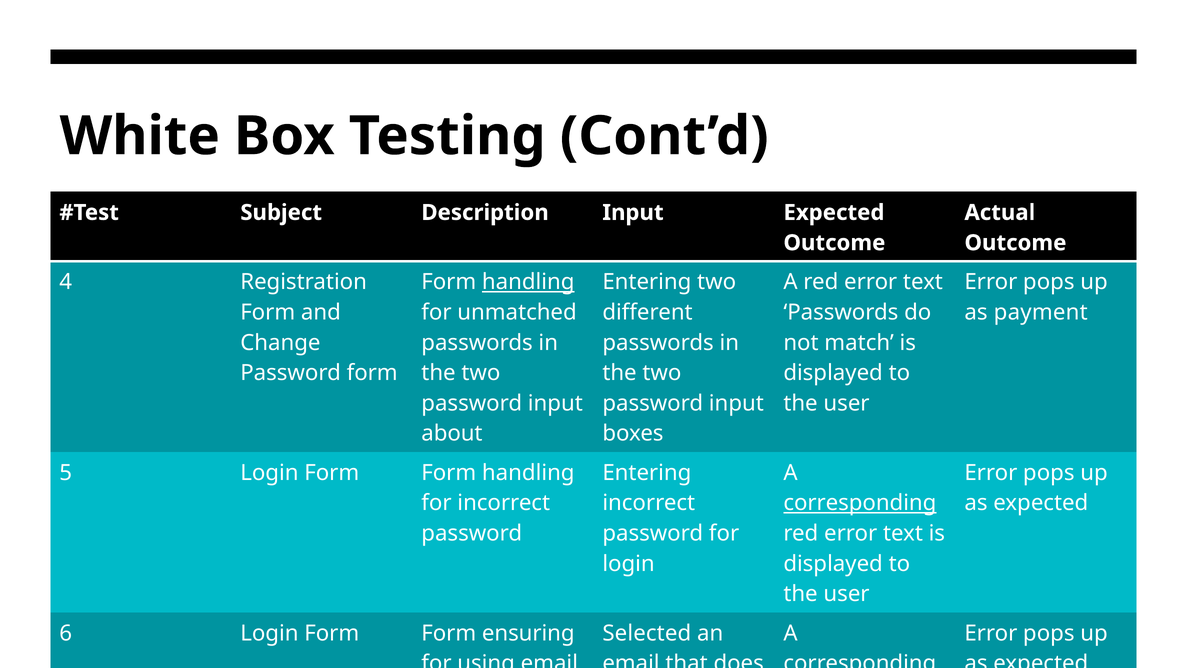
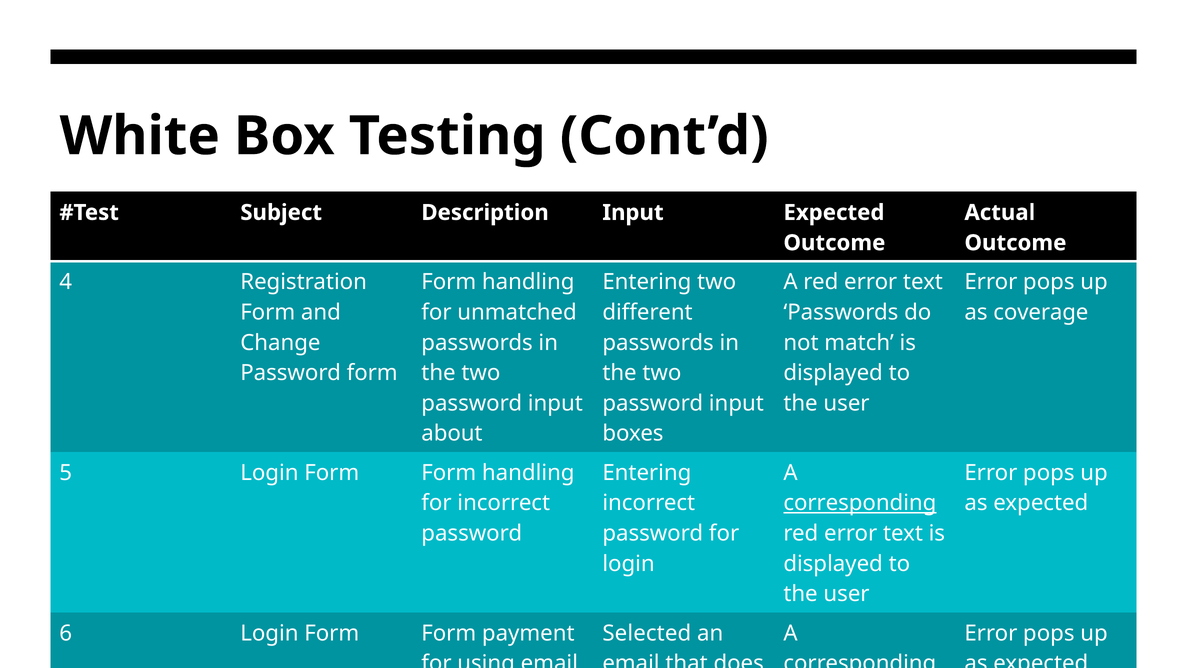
handling underline: present -> none (528, 282)
payment: payment -> coverage (1041, 312)
ensuring: ensuring -> payment (528, 633)
